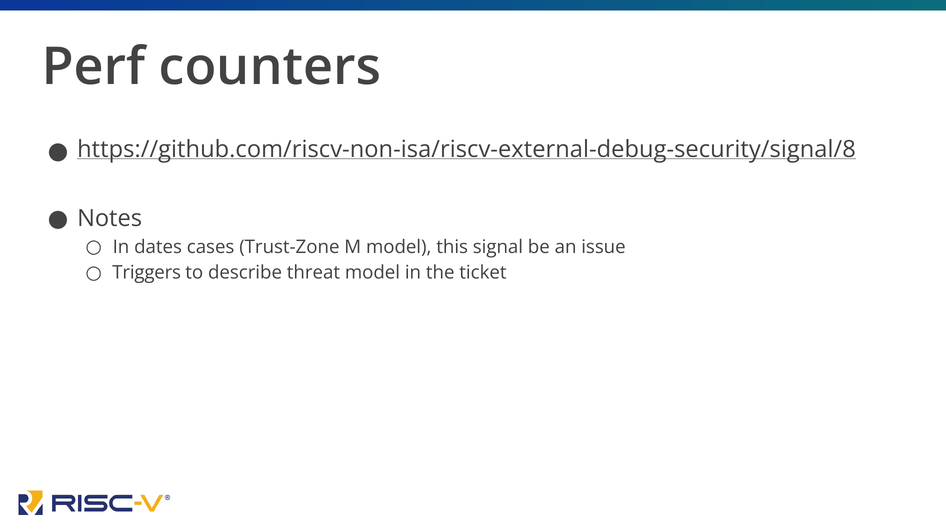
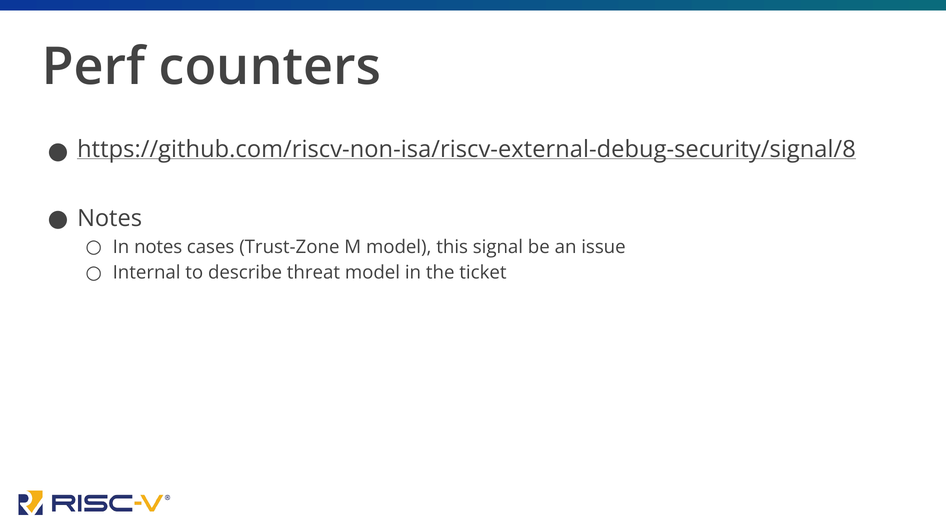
In dates: dates -> notes (158, 247)
Triggers: Triggers -> Internal (147, 273)
